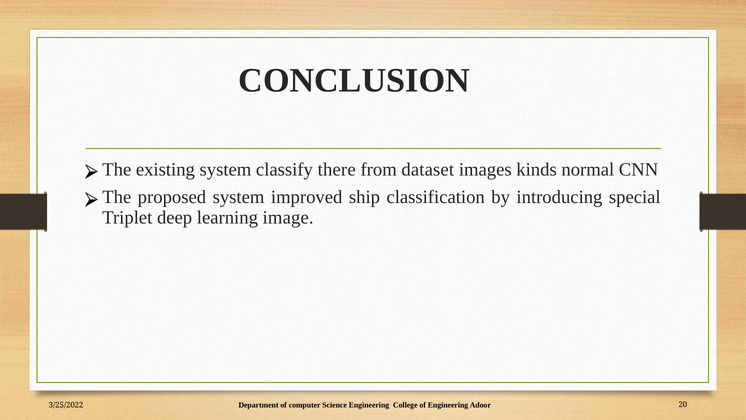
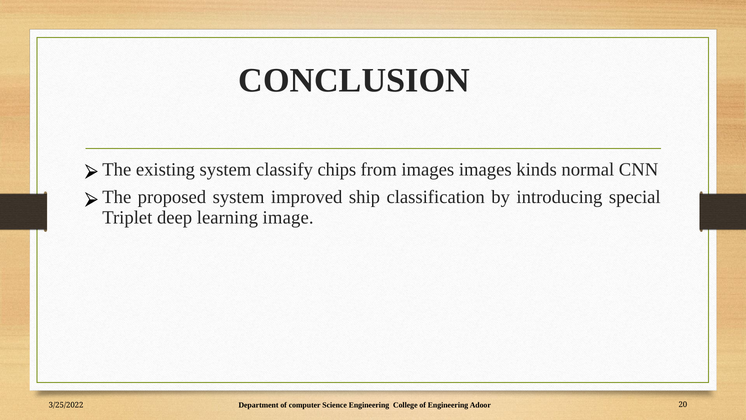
there: there -> chips (337, 169)
from dataset: dataset -> images (428, 169)
